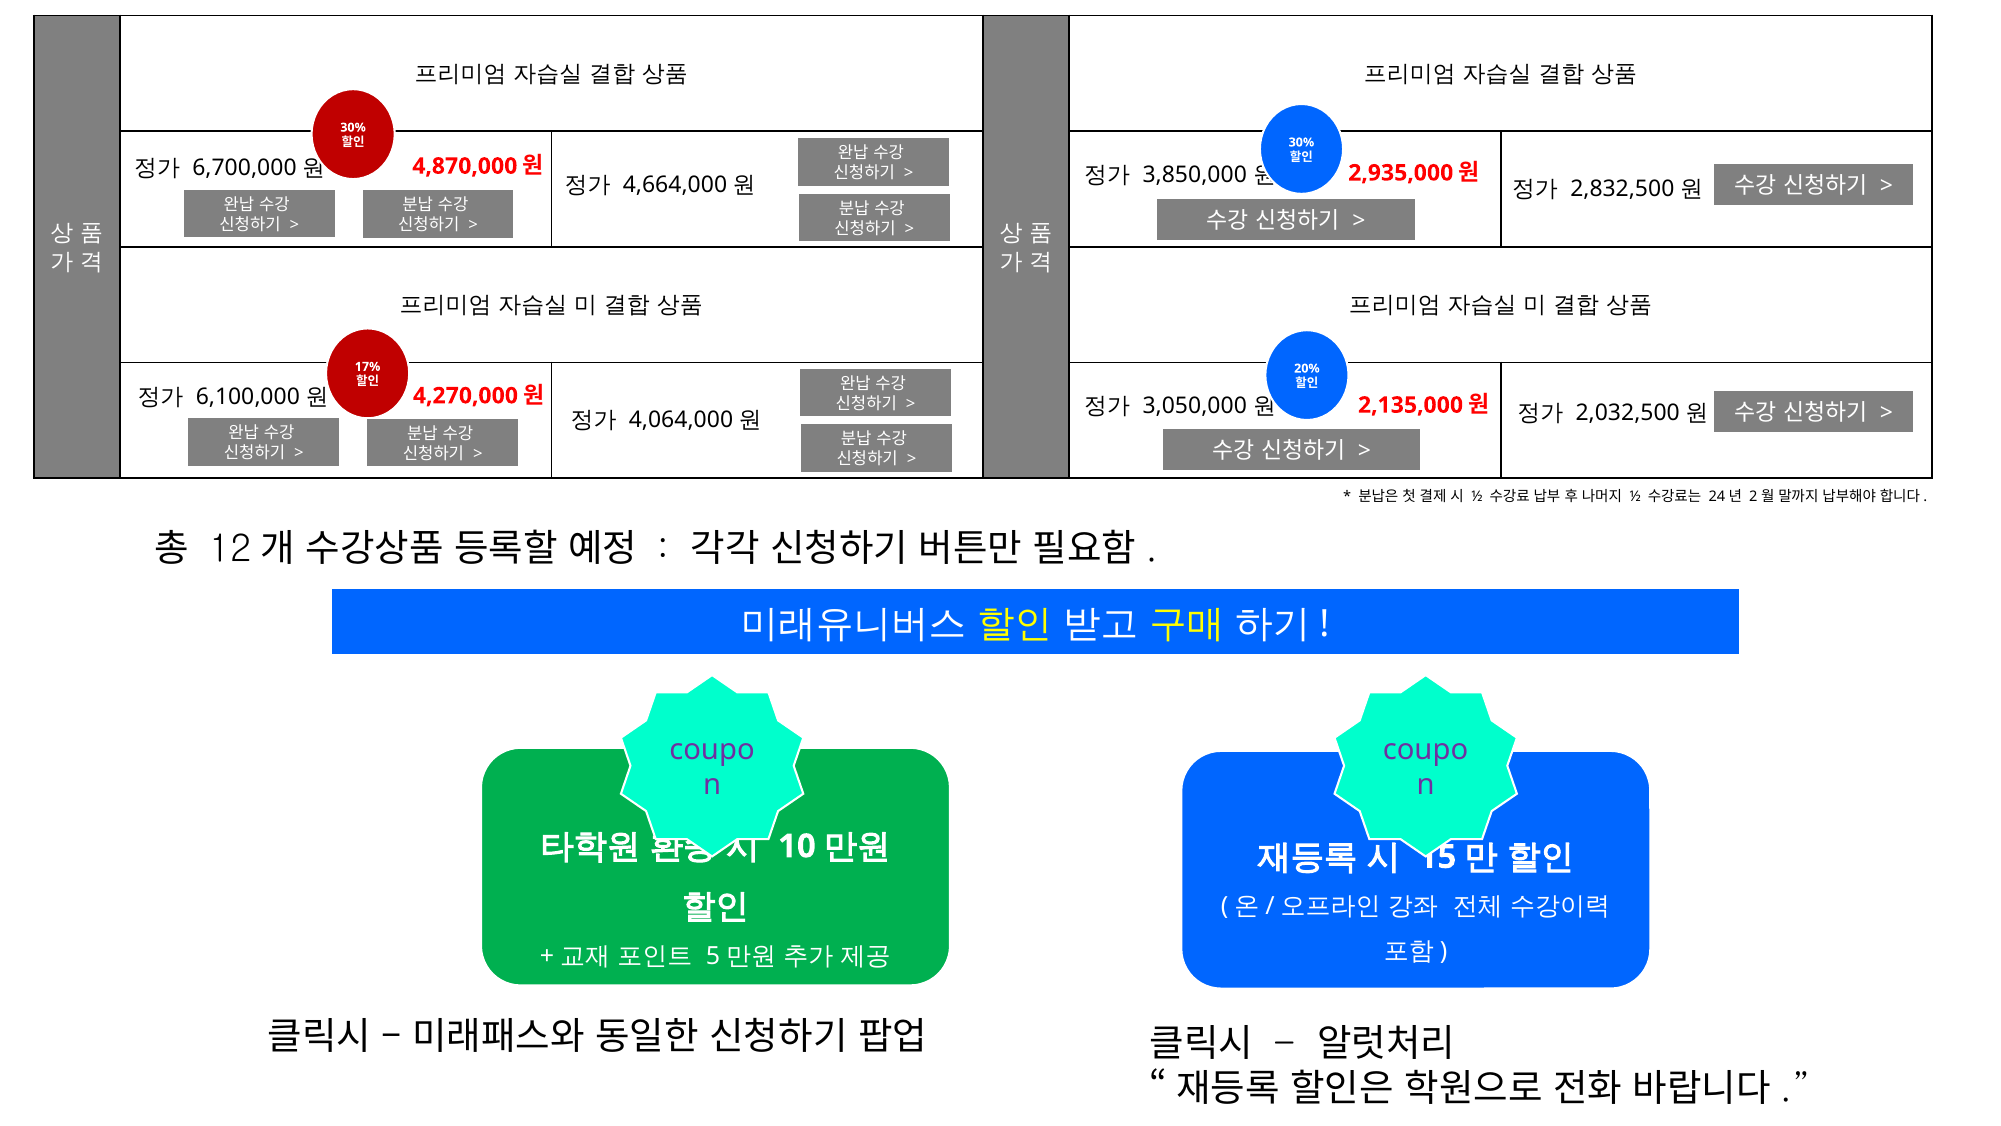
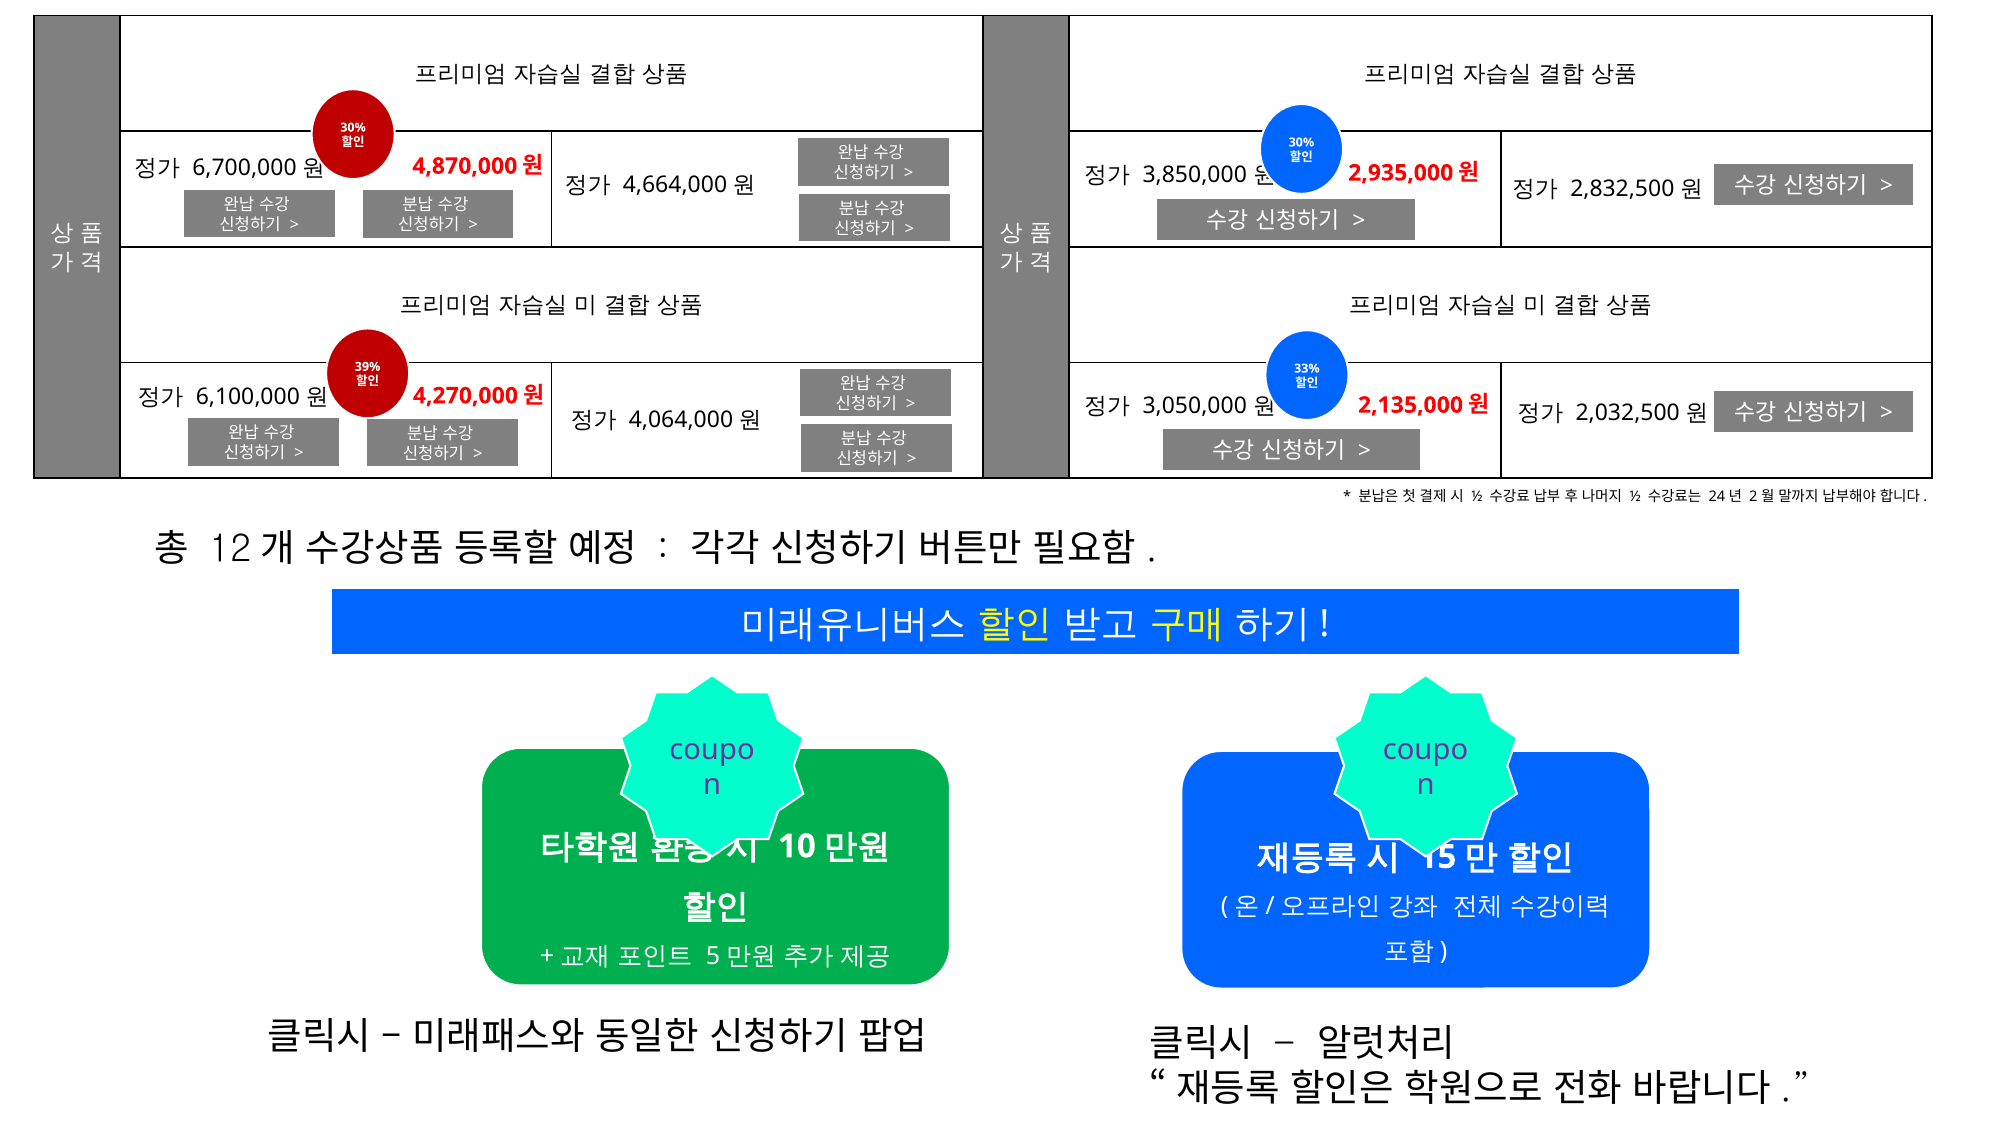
17%: 17% -> 39% (368, 367)
20%: 20% -> 33% (1307, 368)
